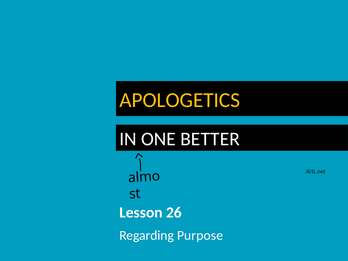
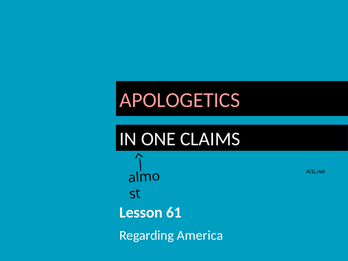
APOLOGETICS colour: yellow -> pink (180, 100)
BETTER: BETTER -> CLAIMS (210, 139)
26: 26 -> 61 (174, 213)
Purpose: Purpose -> America (200, 235)
